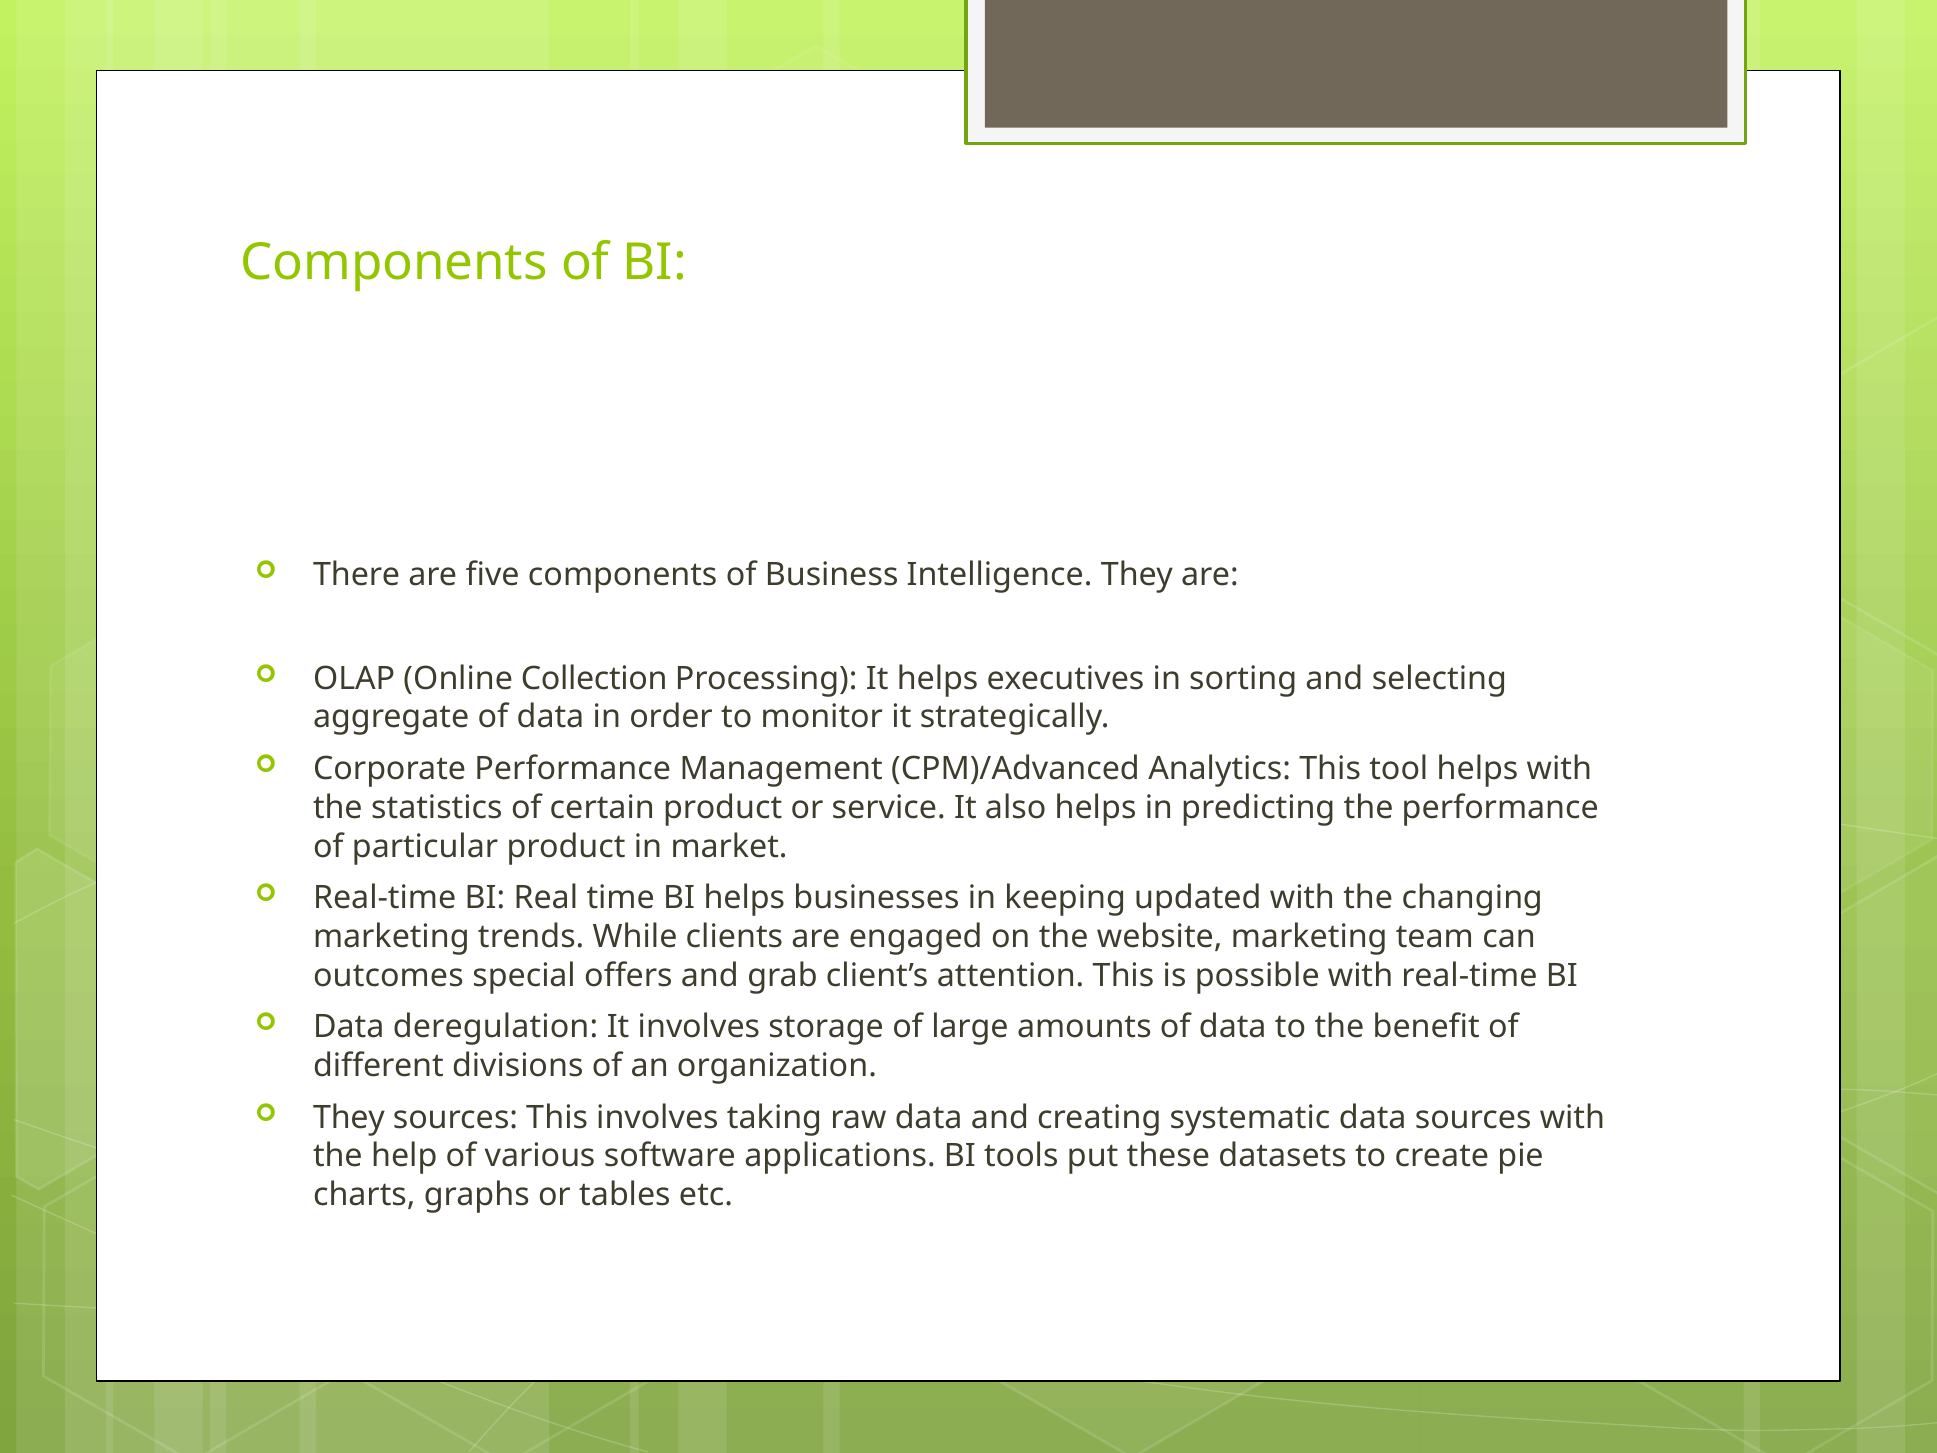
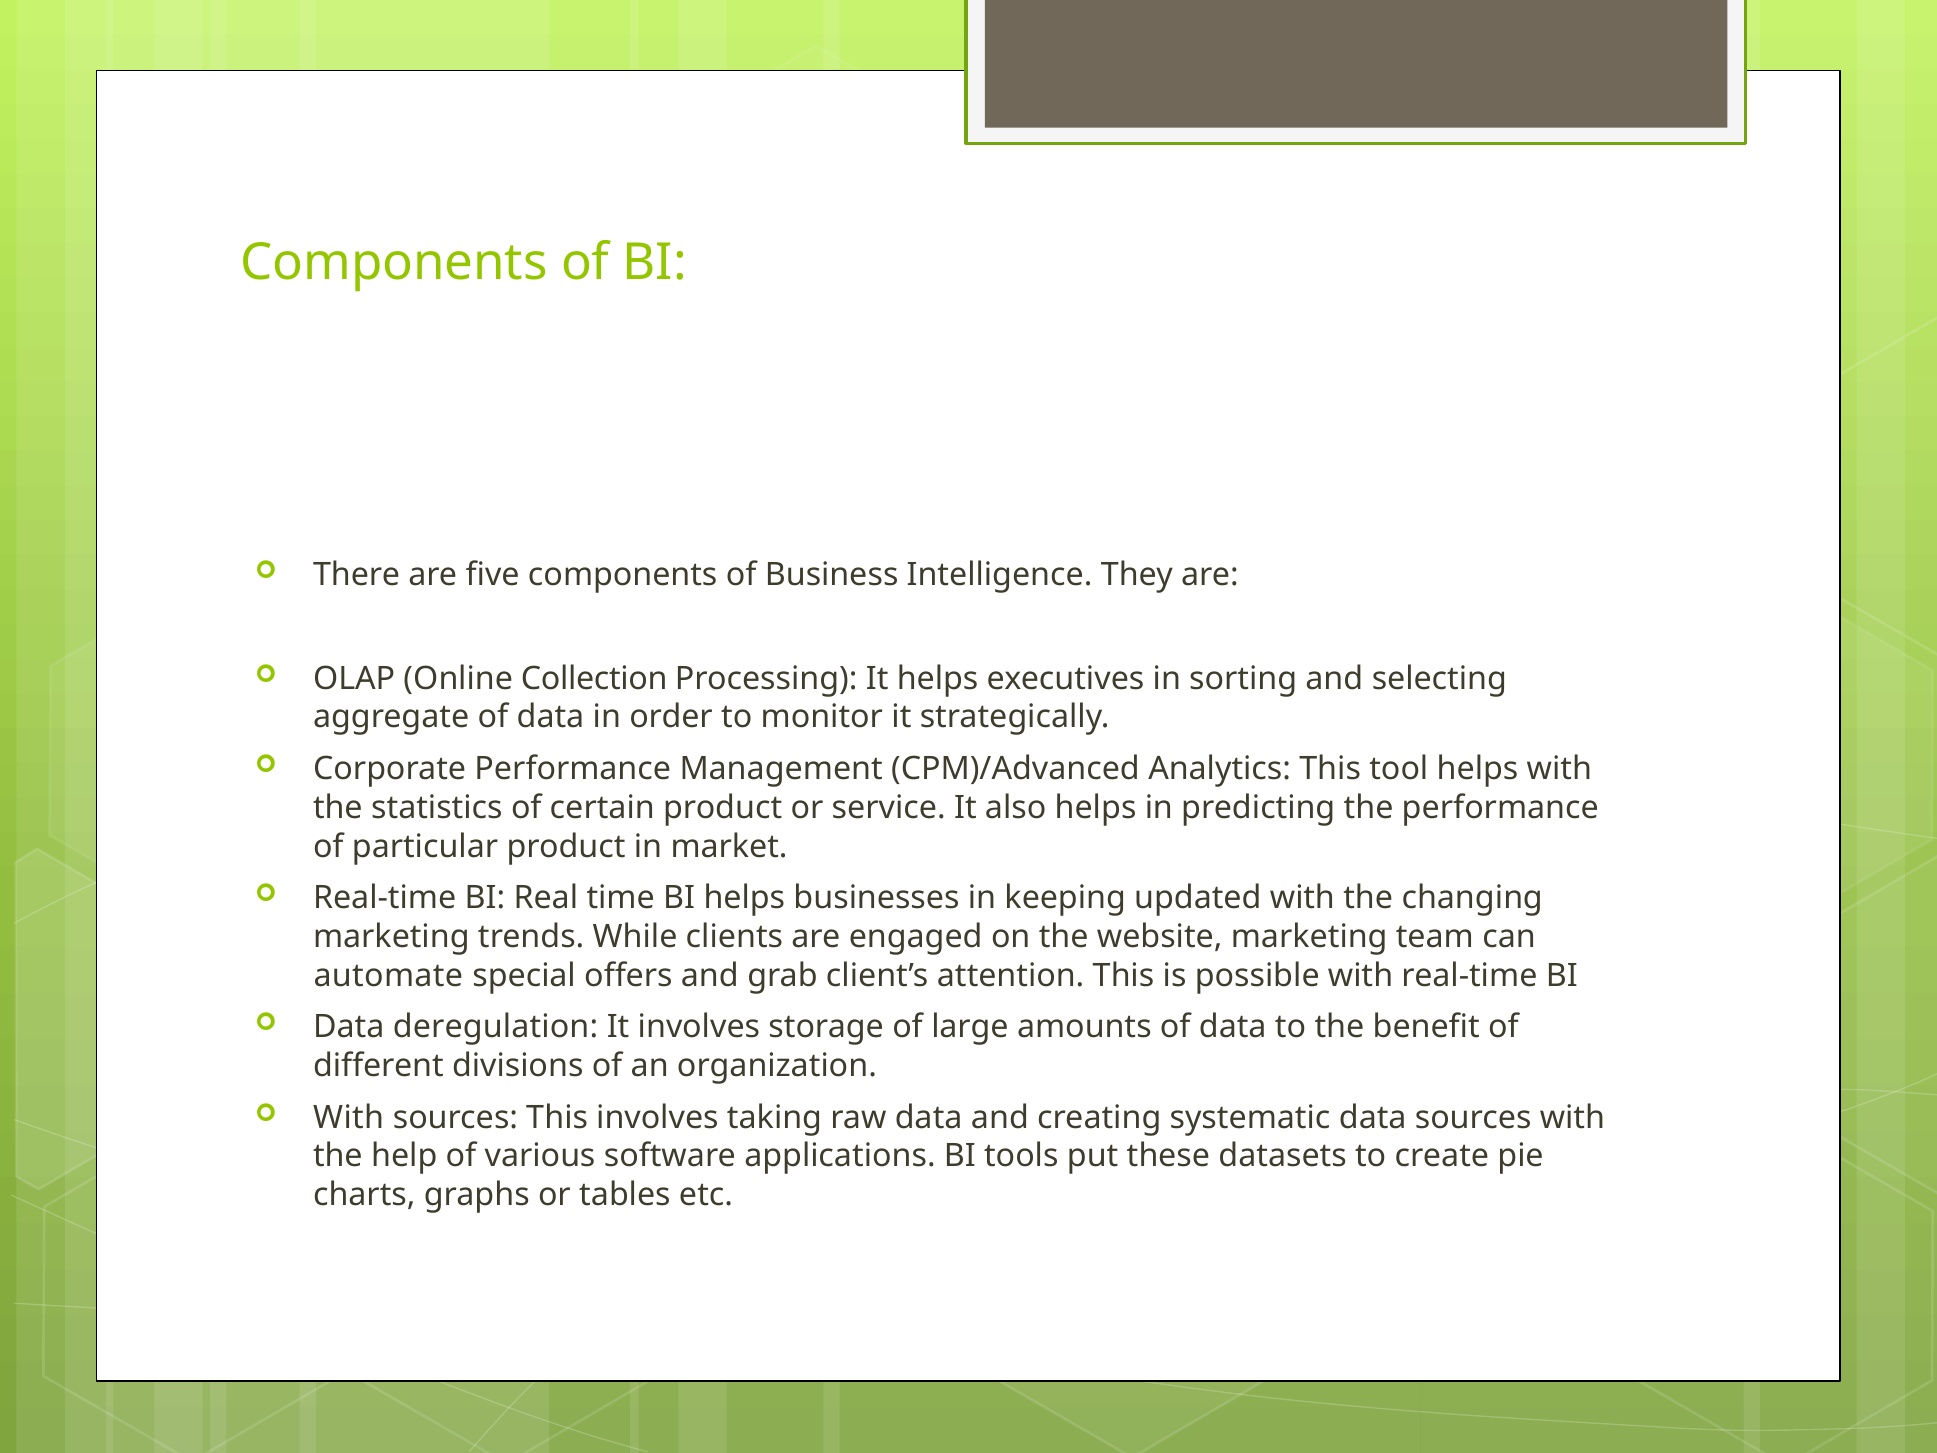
outcomes: outcomes -> automate (388, 975)
They: They -> With (349, 1117)
